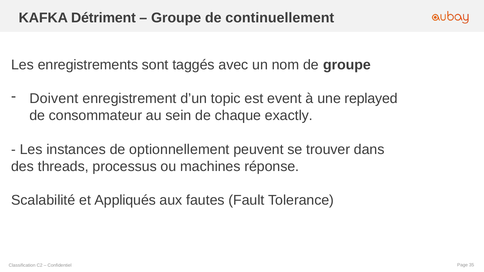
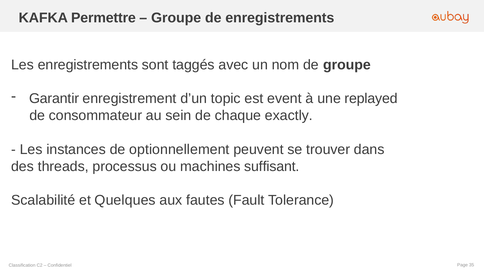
Détriment: Détriment -> Permettre (103, 18)
de continuellement: continuellement -> enregistrements (280, 18)
Doivent: Doivent -> Garantir (54, 99)
réponse: réponse -> suffisant (272, 167)
Appliqués: Appliqués -> Quelques (125, 200)
